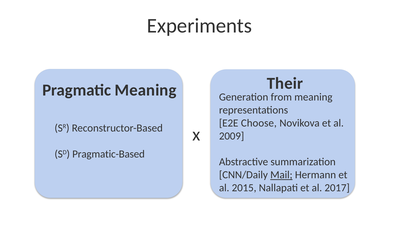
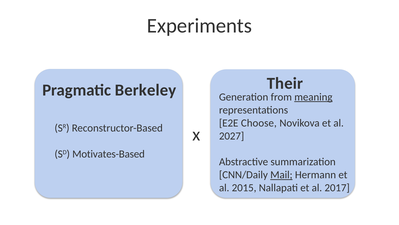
Pragmatic Meaning: Meaning -> Berkeley (146, 90)
meaning underline: none -> present (313, 97)
2009: 2009 -> 2027 (232, 136)
Pragmatic-Based: Pragmatic-Based -> Motivates-Based (109, 154)
